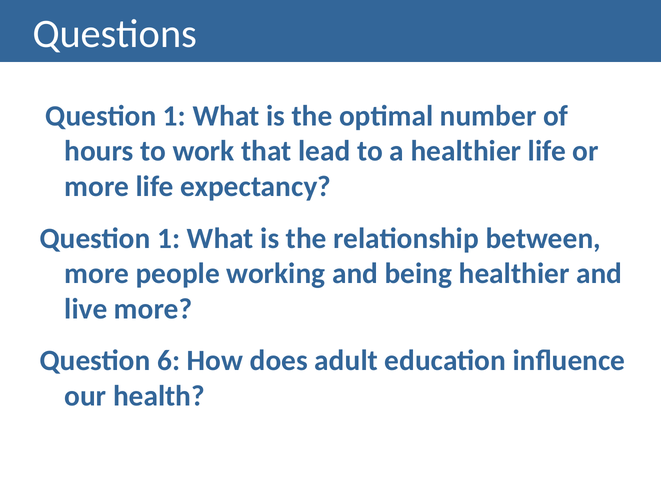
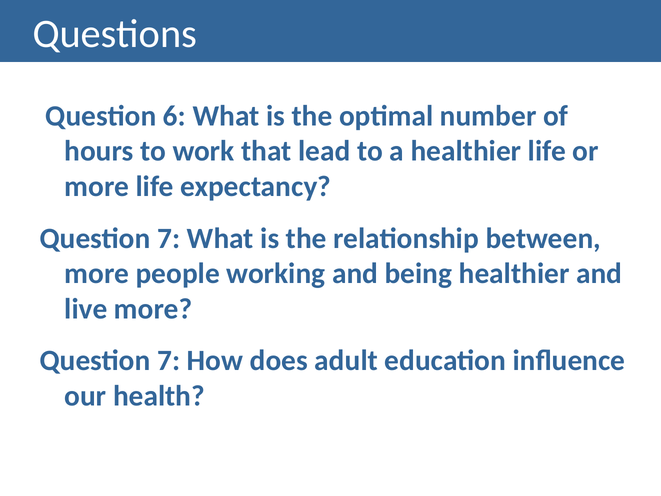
1: 1 -> 6 (174, 116)
1: 1 -> 7 (169, 238)
6: 6 -> 7 (169, 361)
